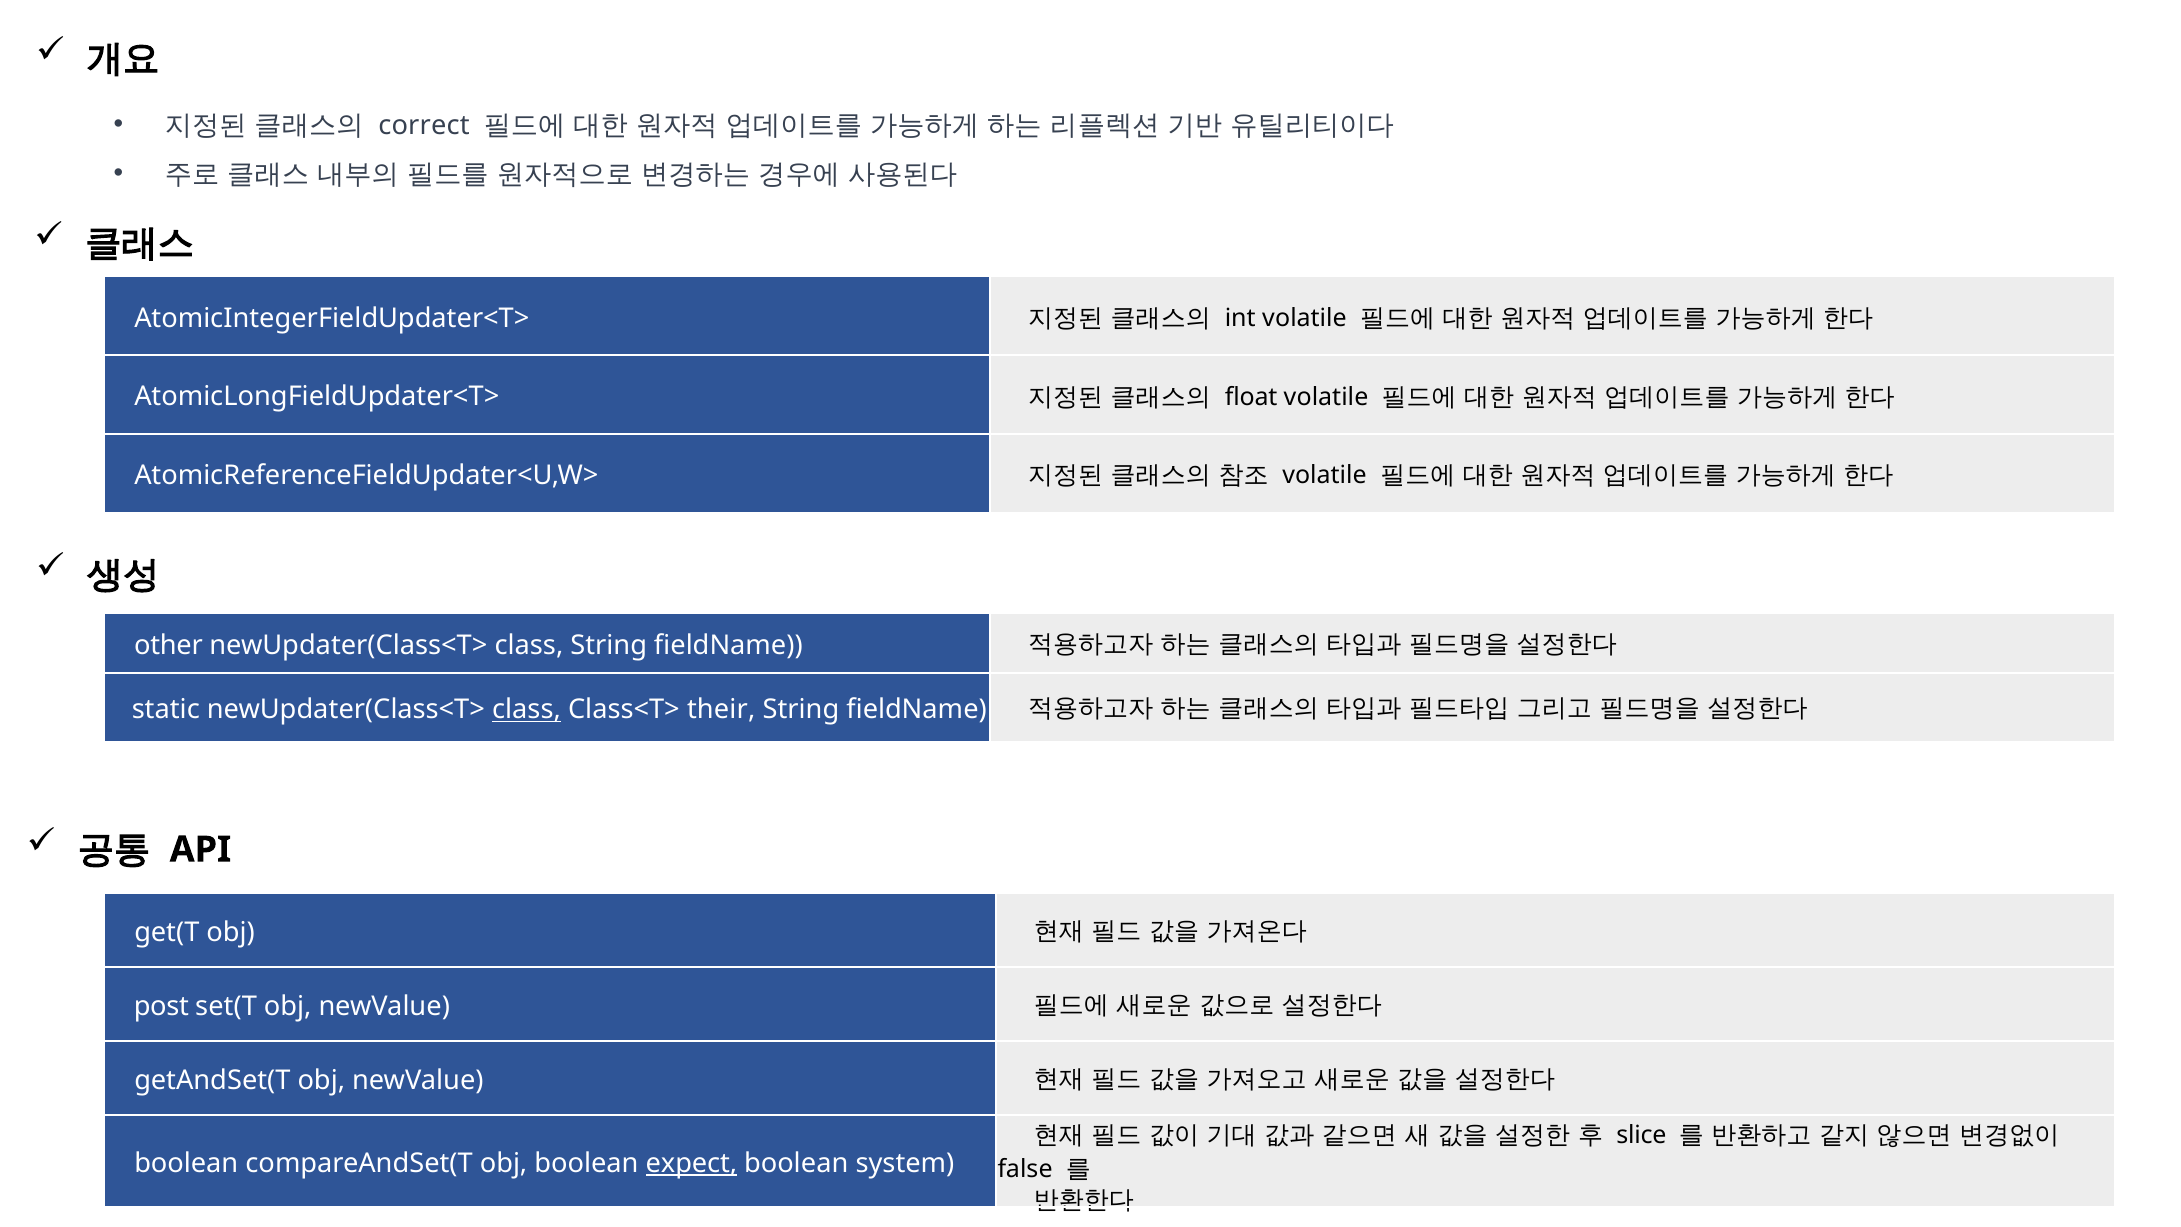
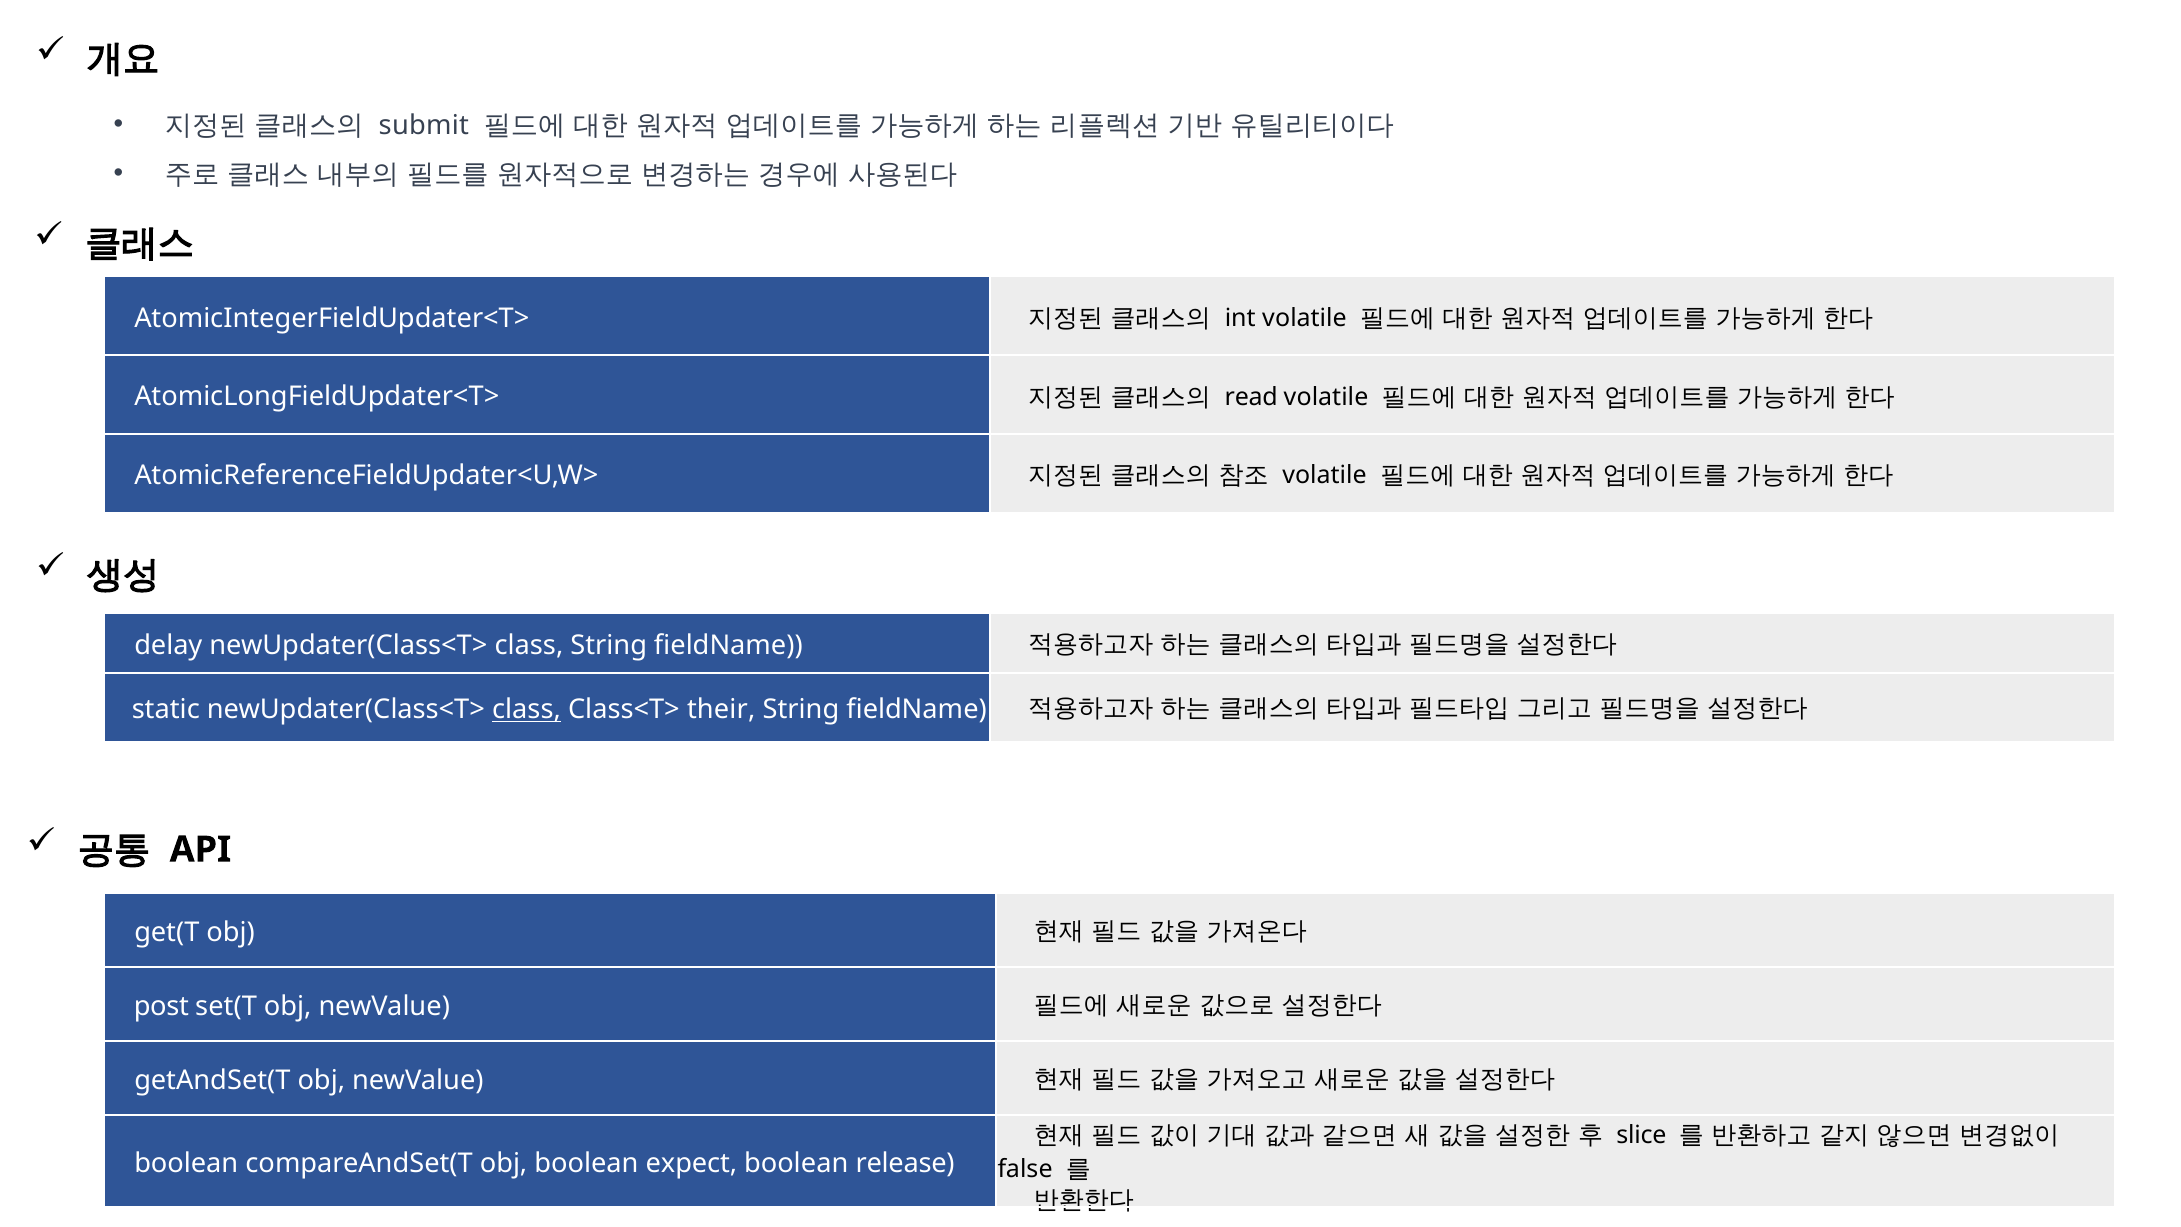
correct: correct -> submit (424, 125)
float: float -> read (1251, 397)
other: other -> delay (168, 646)
expect underline: present -> none (691, 1163)
system: system -> release (905, 1163)
